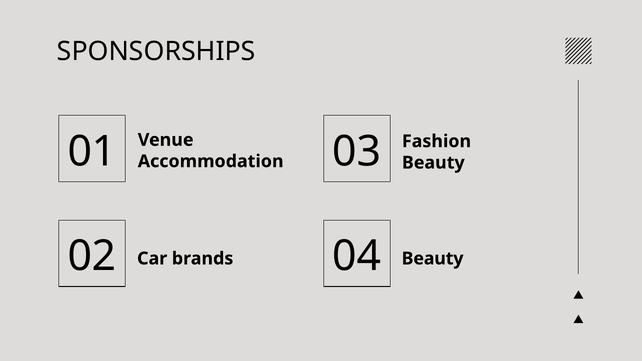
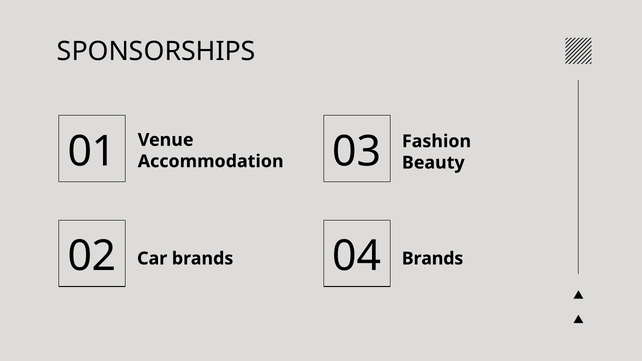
04 Beauty: Beauty -> Brands (433, 259)
